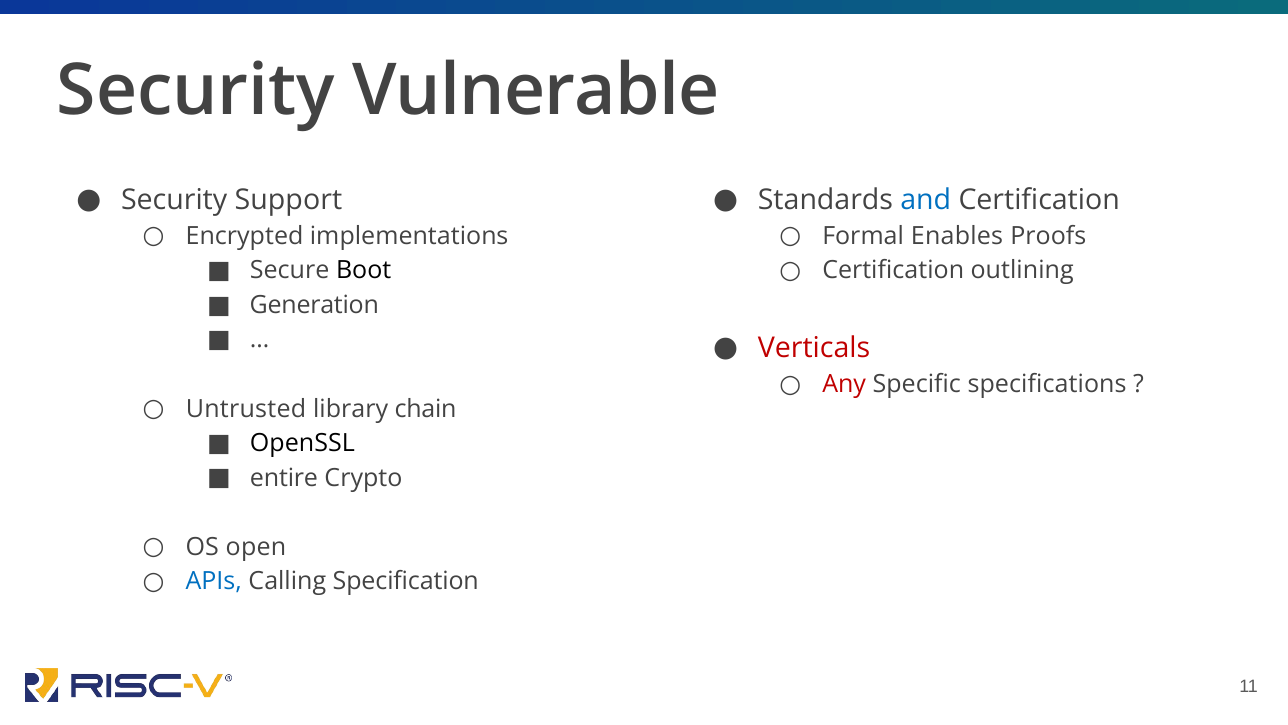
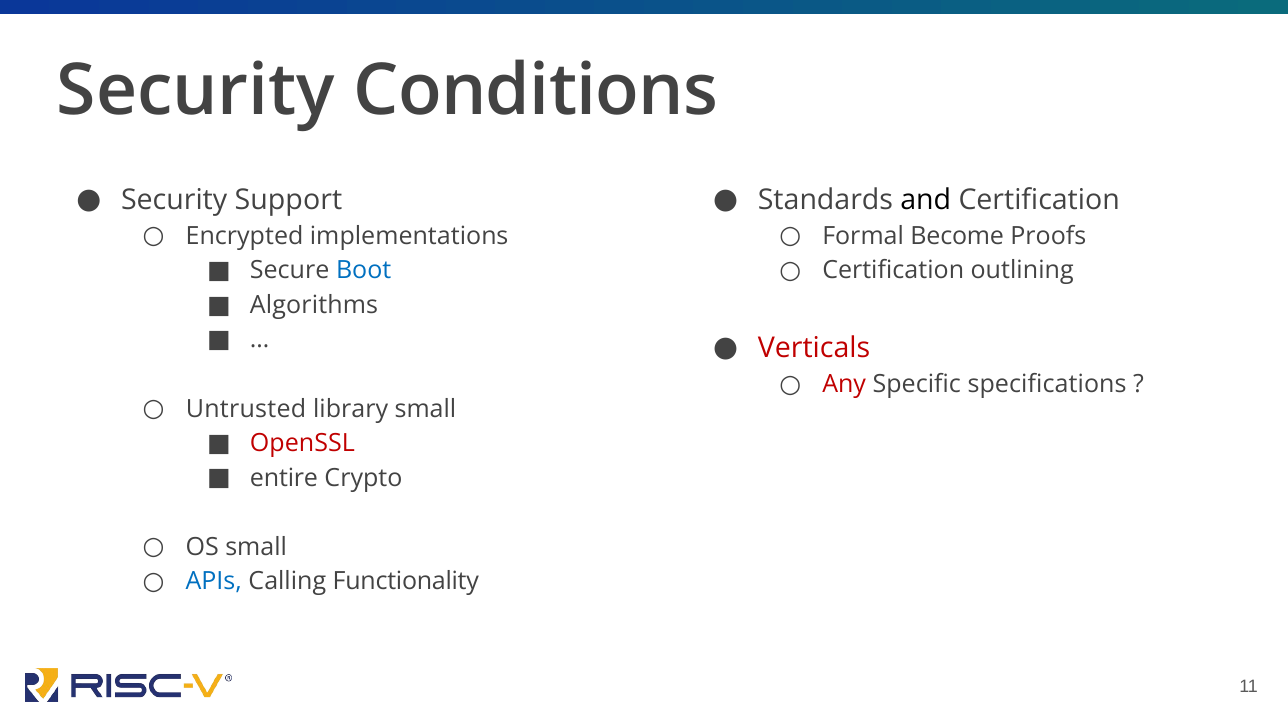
Vulnerable: Vulnerable -> Conditions (536, 91)
and colour: blue -> black (926, 199)
Enables: Enables -> Become (957, 236)
Boot colour: black -> blue (364, 270)
Generation: Generation -> Algorithms (314, 305)
library chain: chain -> small (425, 409)
OpenSSL colour: black -> red (302, 443)
OS open: open -> small (256, 547)
Specification: Specification -> Functionality (406, 581)
